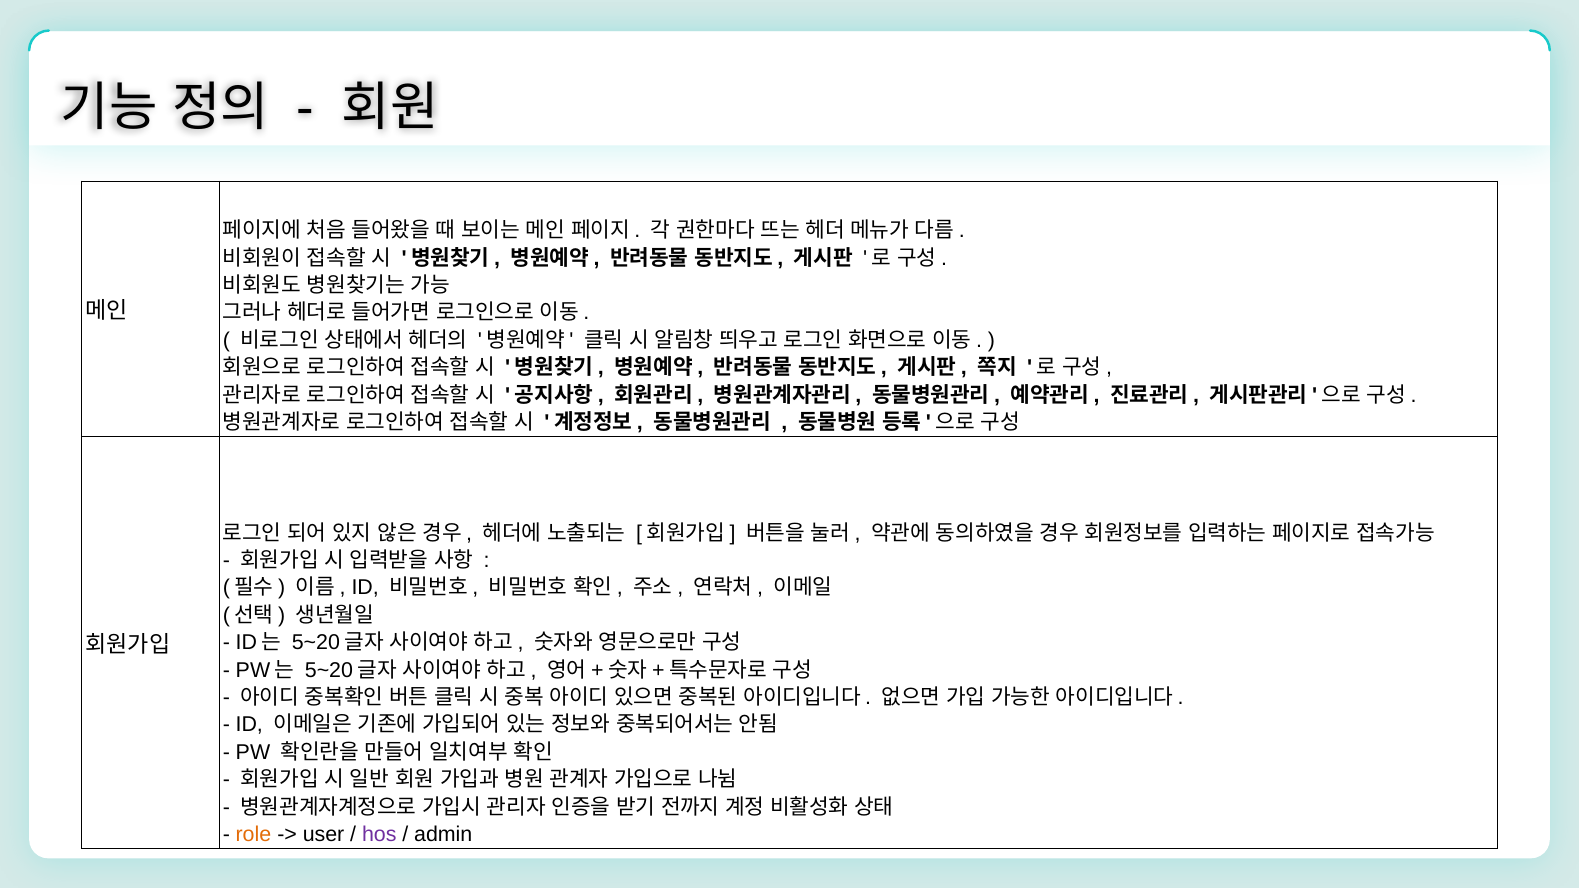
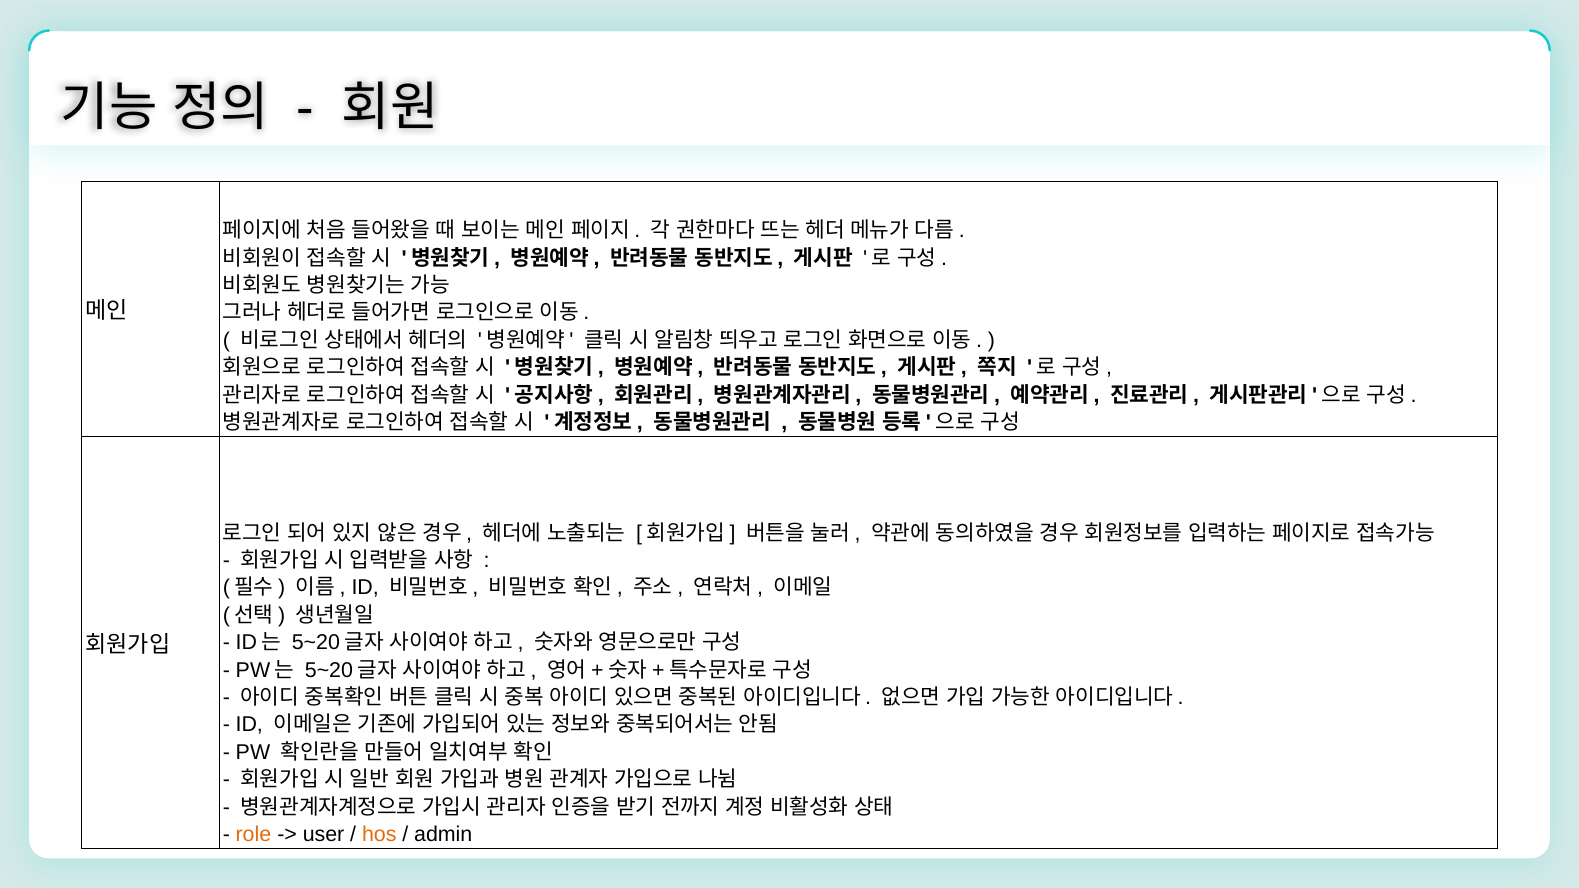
hos colour: purple -> orange (379, 835)
